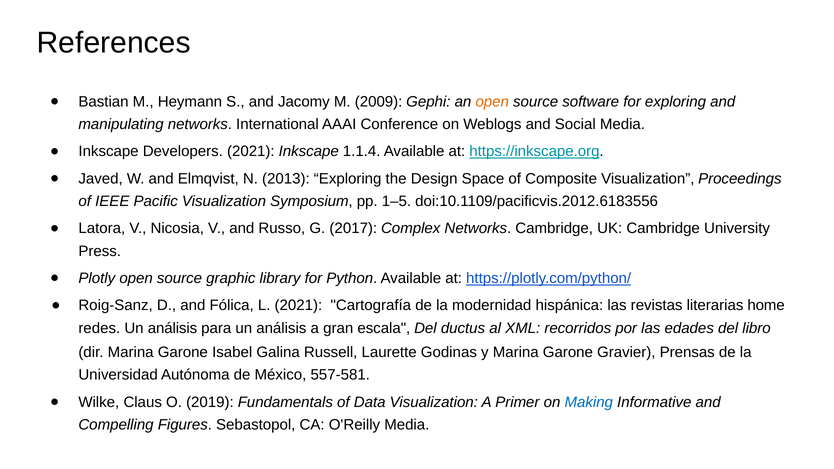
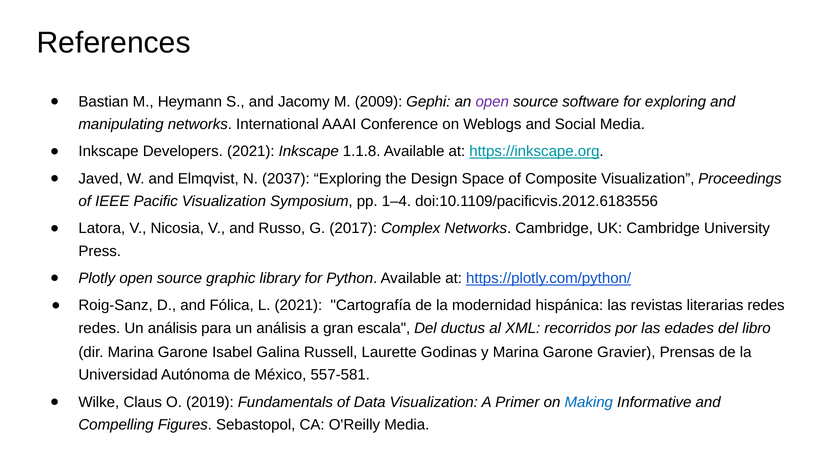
open colour: orange -> purple (492, 102)
1.1.4: 1.1.4 -> 1.1.8 (362, 151)
2013: 2013 -> 2037 (286, 179)
1–5: 1–5 -> 1–4 (396, 201)
literarias home: home -> redes (766, 306)
